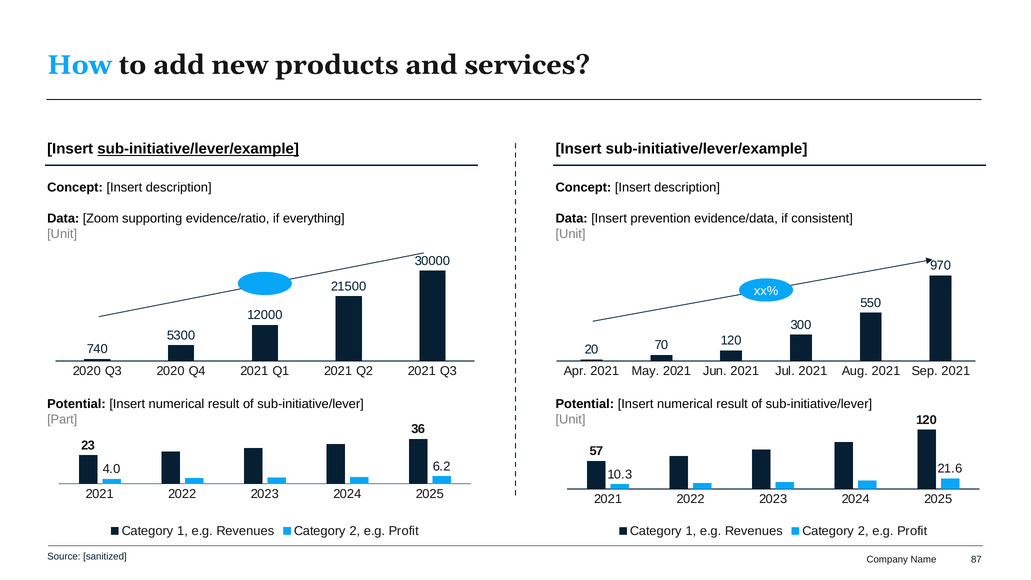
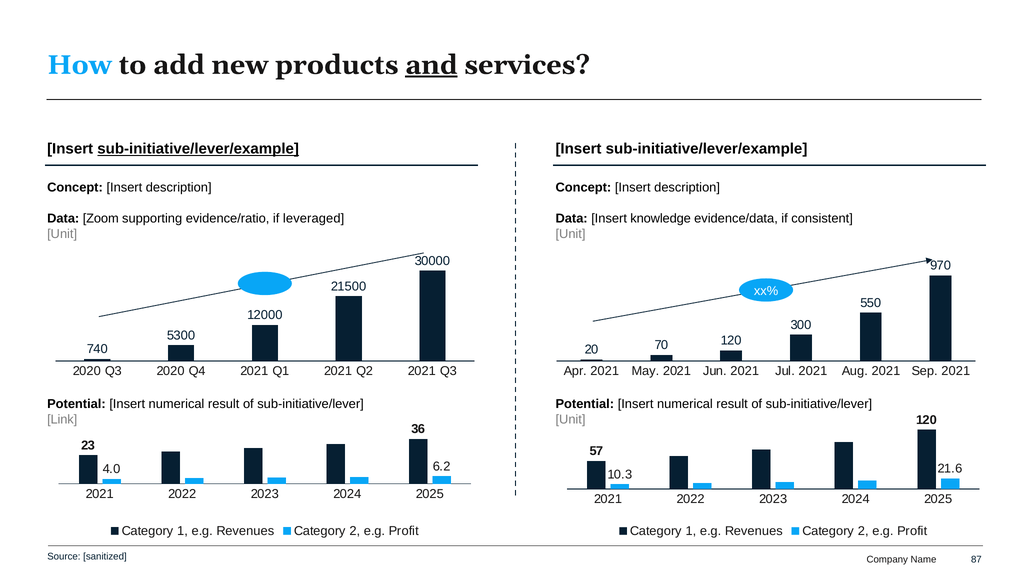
and underline: none -> present (431, 65)
everything: everything -> leveraged (314, 218)
prevention: prevention -> knowledge (661, 218)
Part: Part -> Link (62, 420)
